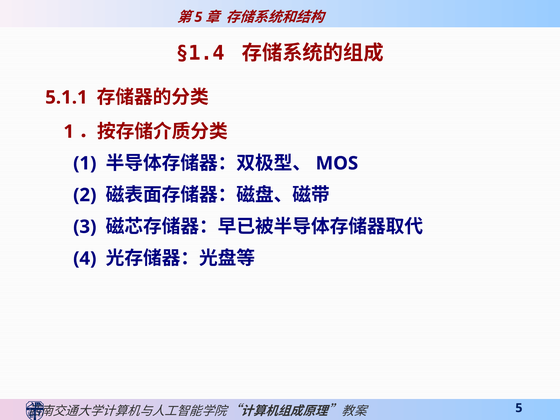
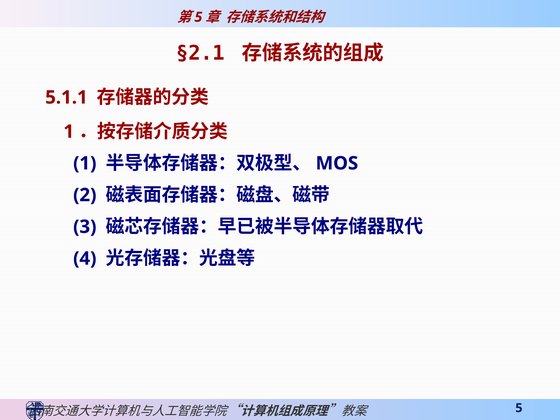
§1.4: §1.4 -> §2.1 (201, 53)
